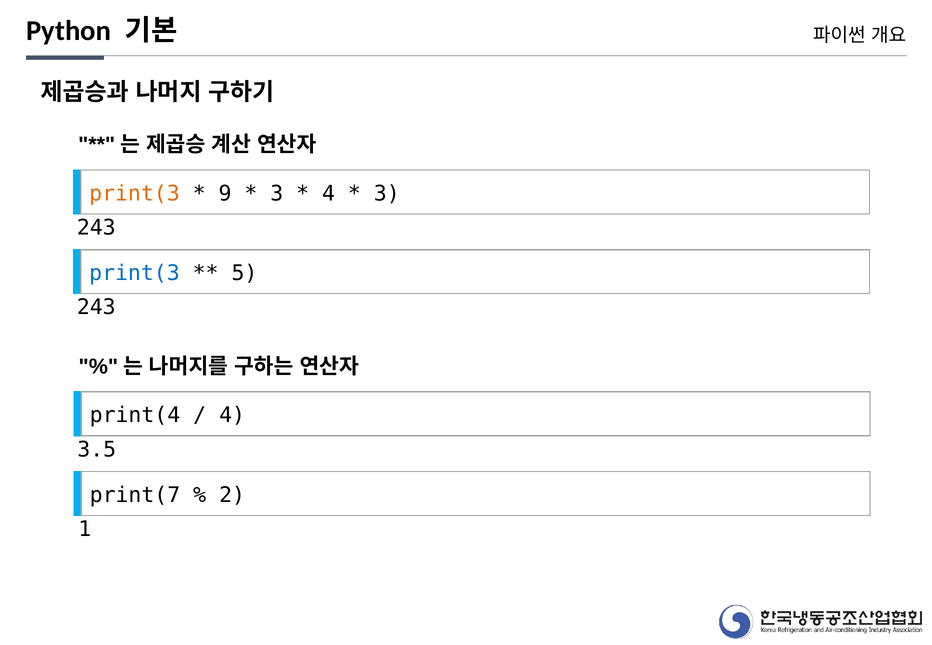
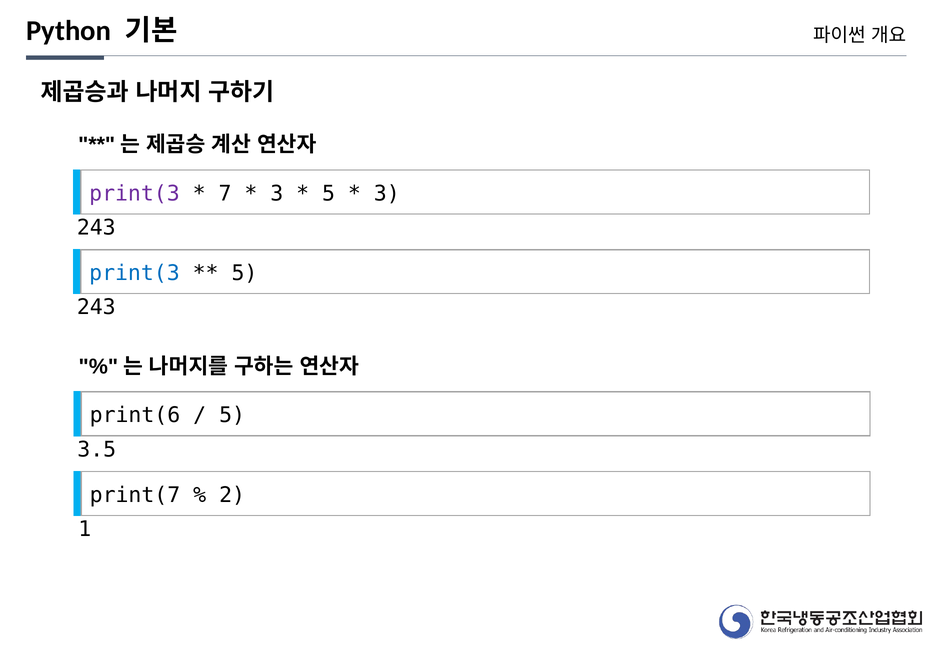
print(3 colour: orange -> purple (134, 194)
9: 9 -> 7 (225, 194)
4: 4 -> 5 (329, 194)
print(4: print(4 -> print(6 (135, 415)
4: 4 -> 5 (232, 415)
